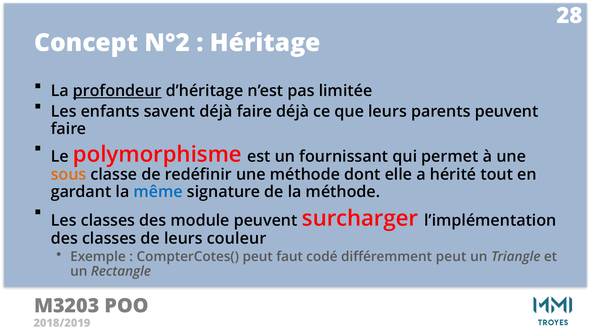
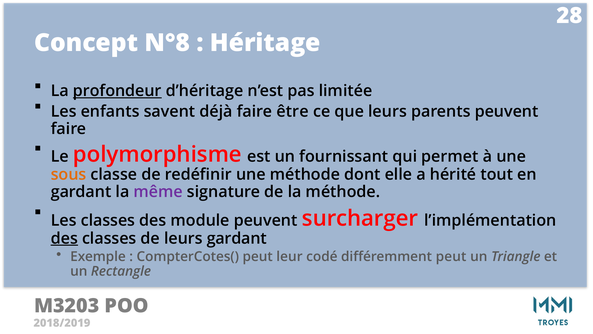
N°2: N°2 -> N°8 (167, 43)
faire déjà: déjà -> être (293, 111)
même colour: blue -> purple (158, 192)
des underline: none -> present (64, 238)
leurs couleur: couleur -> gardant (237, 238)
faut: faut -> leur (289, 256)
